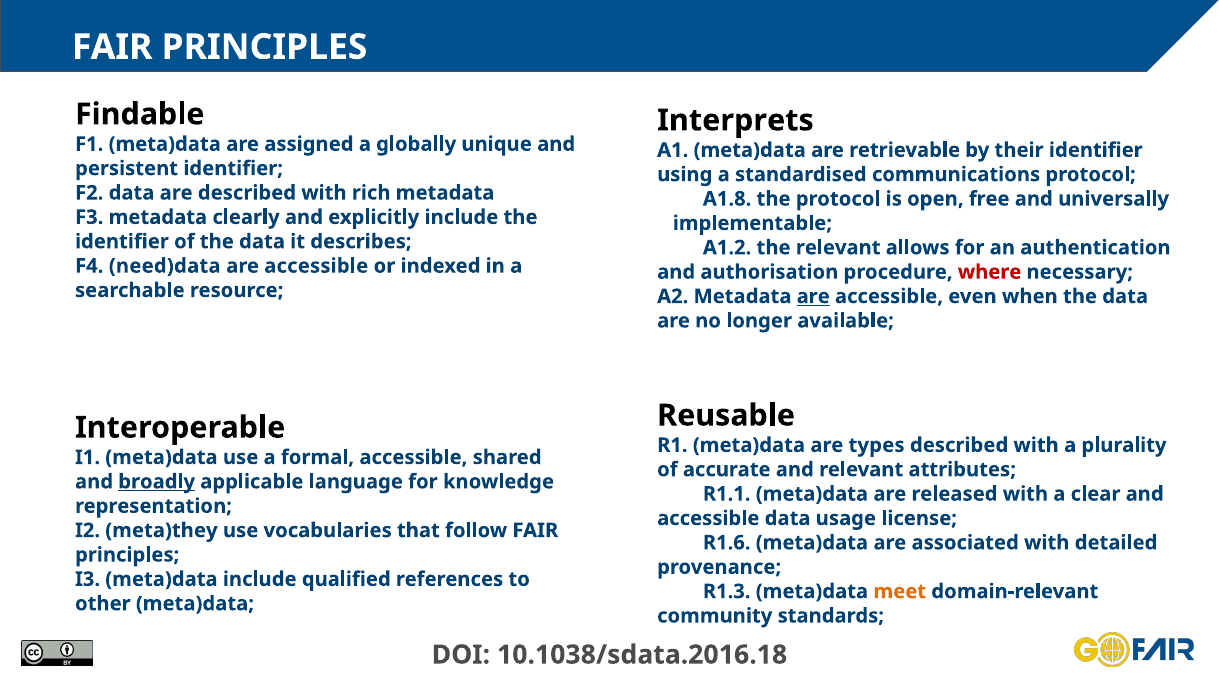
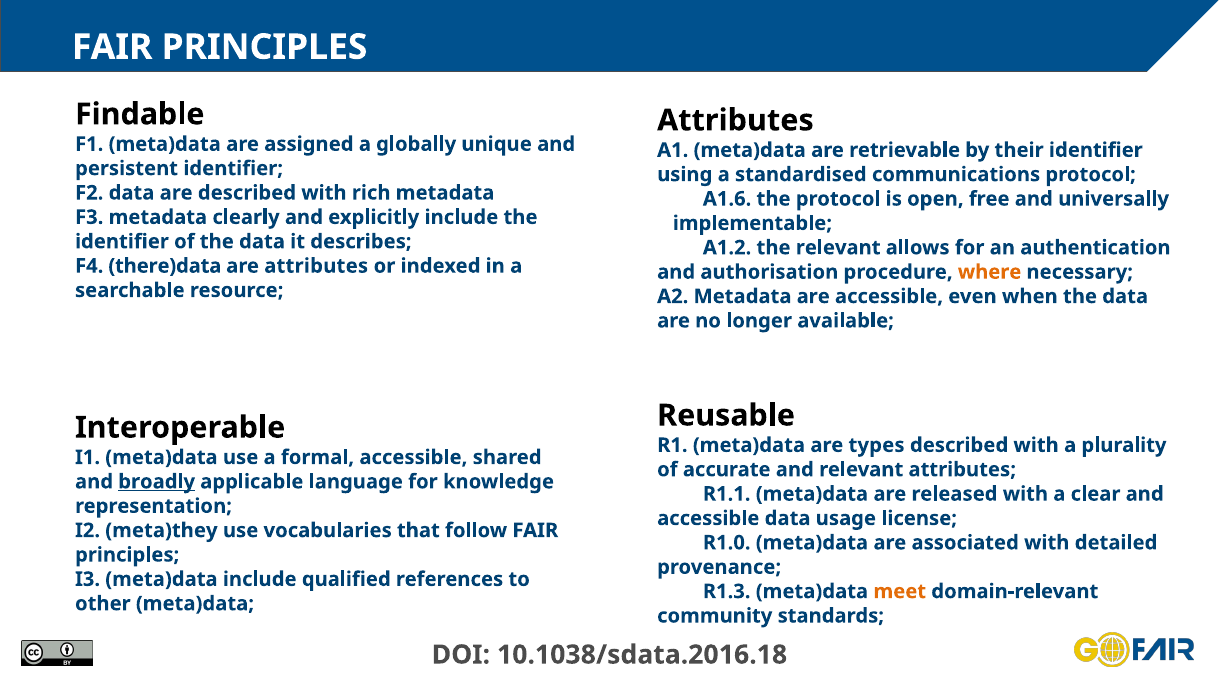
Interprets: Interprets -> Attributes (735, 120)
A1.8: A1.8 -> A1.6 (727, 199)
need)data: need)data -> there)data (165, 266)
accessible: accessible -> attributes (316, 266)
where colour: red -> orange (990, 272)
are underline: present -> none (813, 296)
R1.6: R1.6 -> R1.0 (727, 542)
